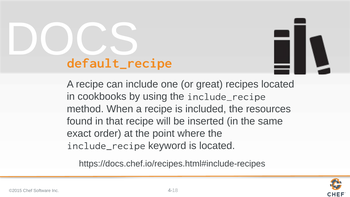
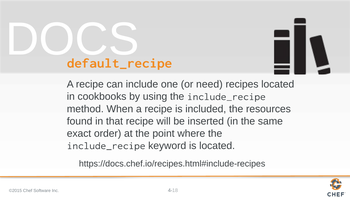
great: great -> need (209, 84)
